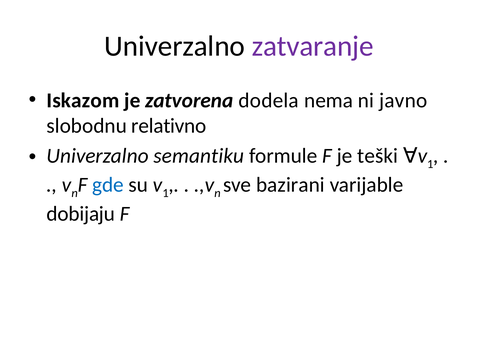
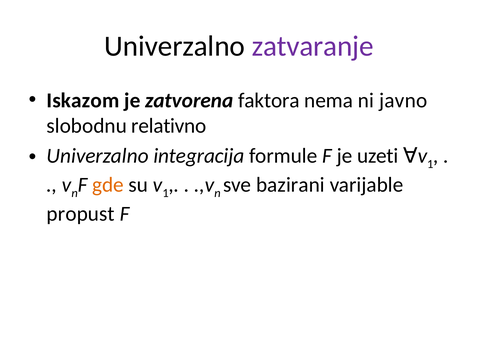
dodela: dodela -> faktora (269, 100)
semantiku: semantiku -> integracija (199, 156)
teški: teški -> uzeti (378, 156)
gde colour: blue -> orange (108, 185)
dobijaju: dobijaju -> propust (81, 214)
